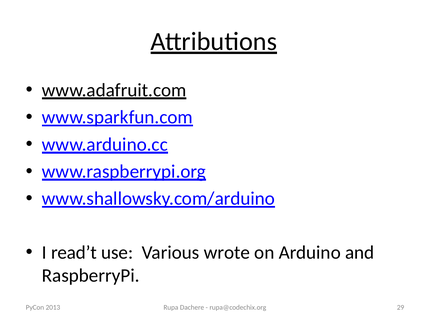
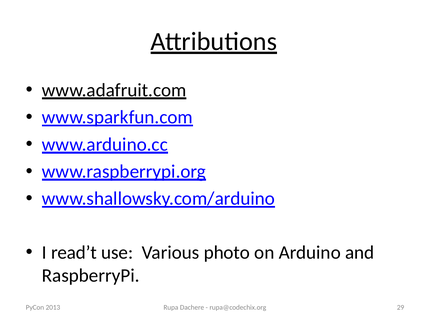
wrote: wrote -> photo (227, 253)
